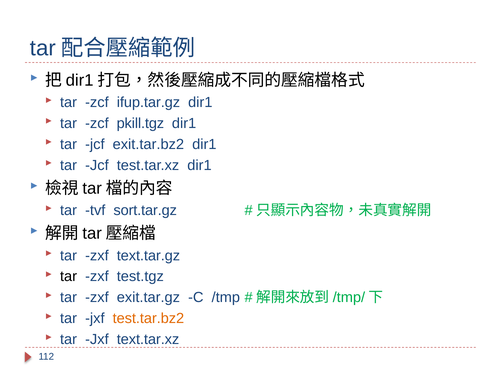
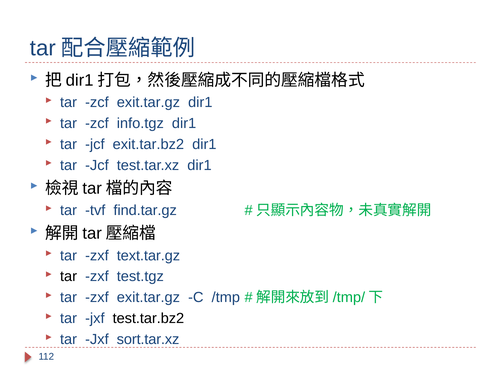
zcf ifup.tar.gz: ifup.tar.gz -> exit.tar.gz (148, 103)
pkill.tgz: pkill.tgz -> info.tgz (140, 124)
sort.tar.gz: sort.tar.gz -> find.tar.gz (145, 211)
test.tar.bz2 colour: orange -> black (148, 319)
text.tar.xz: text.tar.xz -> sort.tar.xz (148, 340)
